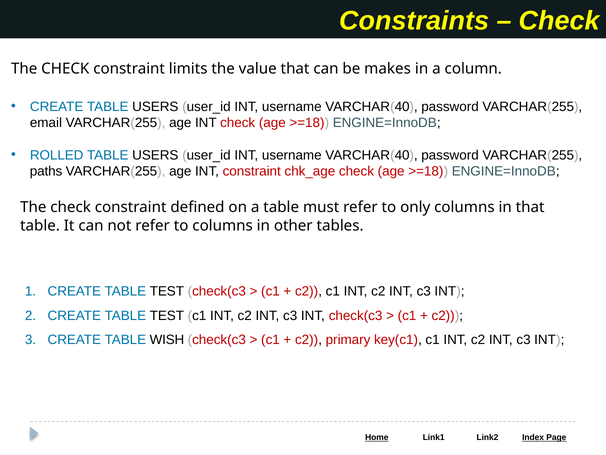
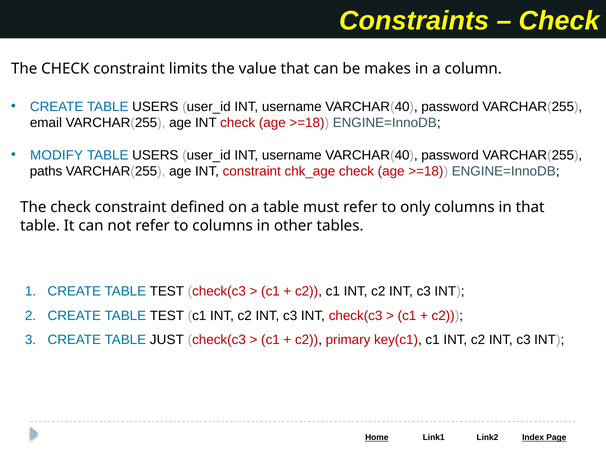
ROLLED: ROLLED -> MODIFY (57, 155)
WISH: WISH -> JUST (167, 340)
